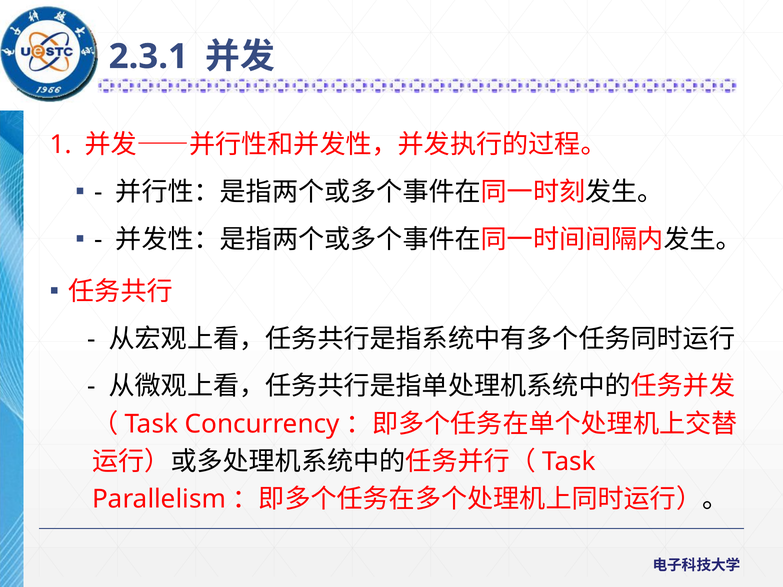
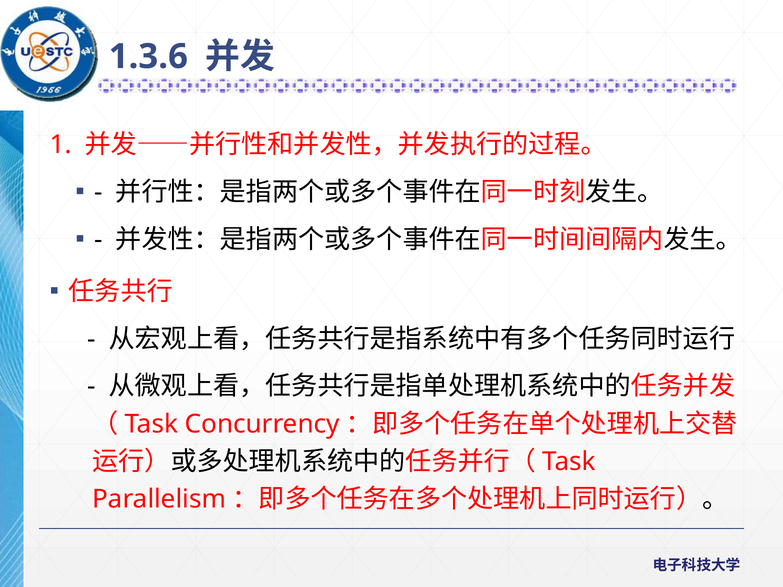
2.3.1: 2.3.1 -> 1.3.6 (148, 57)
